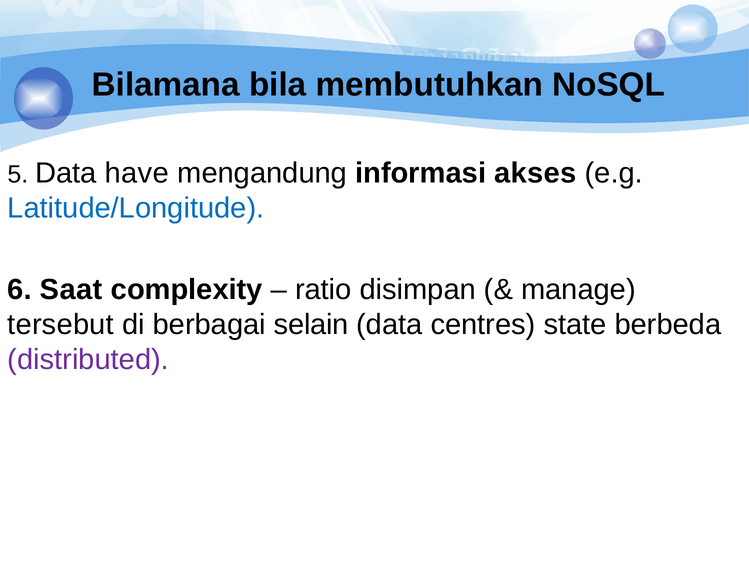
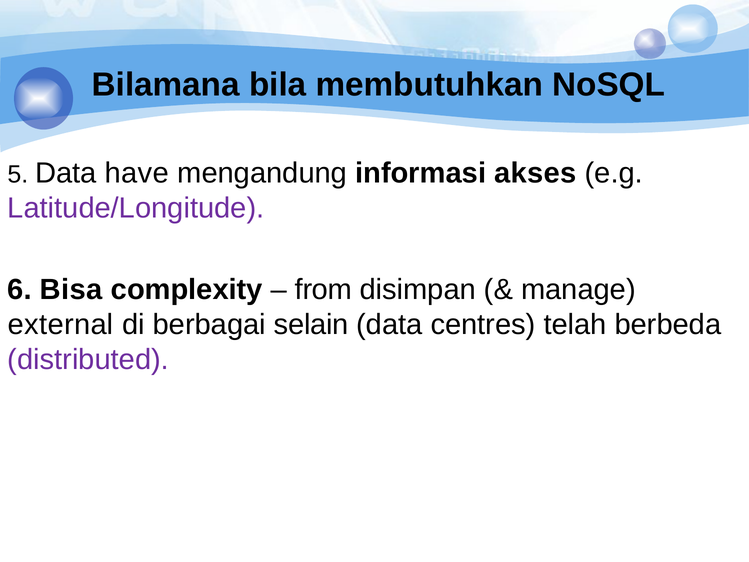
Latitude/Longitude colour: blue -> purple (136, 208)
Saat: Saat -> Bisa (71, 290)
ratio: ratio -> from (323, 290)
tersebut: tersebut -> external (61, 325)
state: state -> telah (575, 325)
